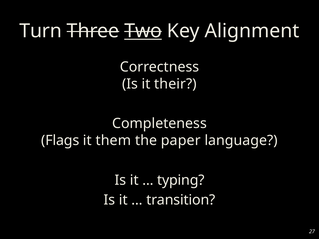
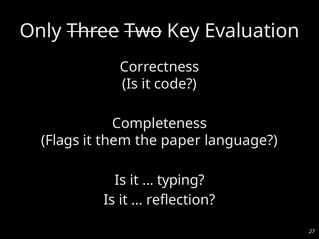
Turn: Turn -> Only (41, 31)
Two underline: present -> none (143, 31)
Alignment: Alignment -> Evaluation (252, 31)
their: their -> code (175, 84)
transition: transition -> reflection (181, 200)
